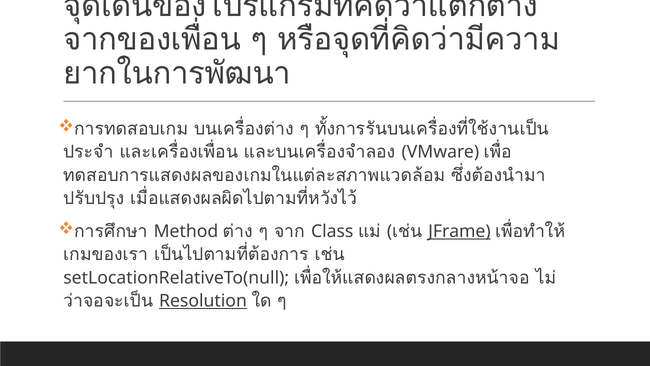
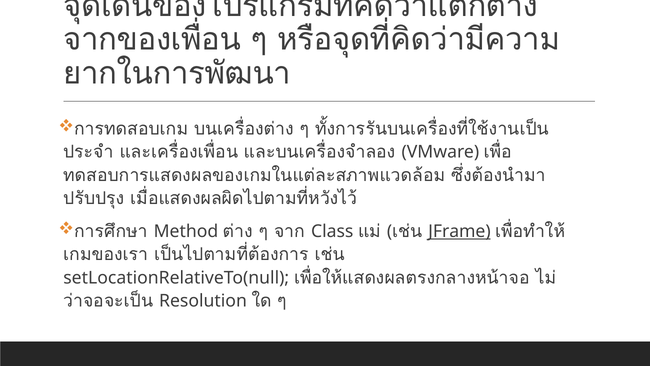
Resolution underline: present -> none (203, 301)
